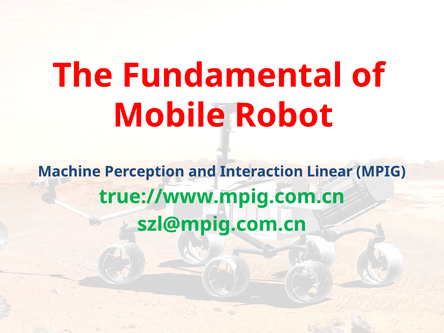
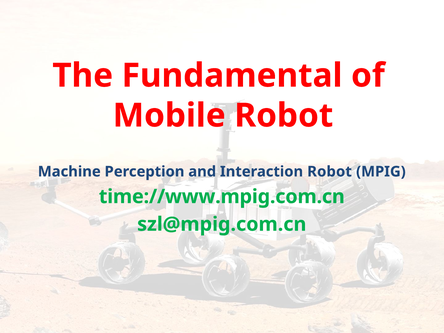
Interaction Linear: Linear -> Robot (330, 172)
true://www.mpig.com.cn: true://www.mpig.com.cn -> time://www.mpig.com.cn (222, 197)
